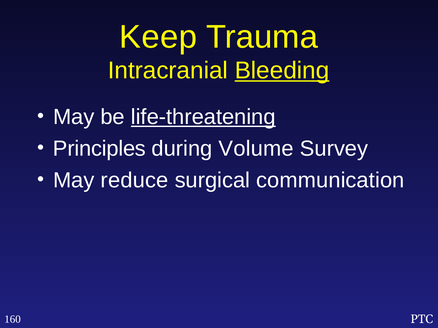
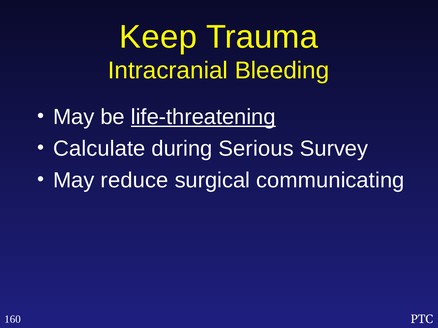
Bleeding underline: present -> none (282, 71)
Principles: Principles -> Calculate (99, 149)
Volume: Volume -> Serious (256, 149)
communication: communication -> communicating (330, 181)
